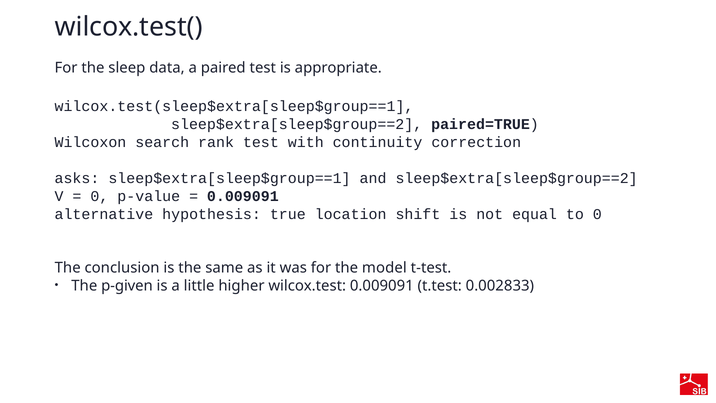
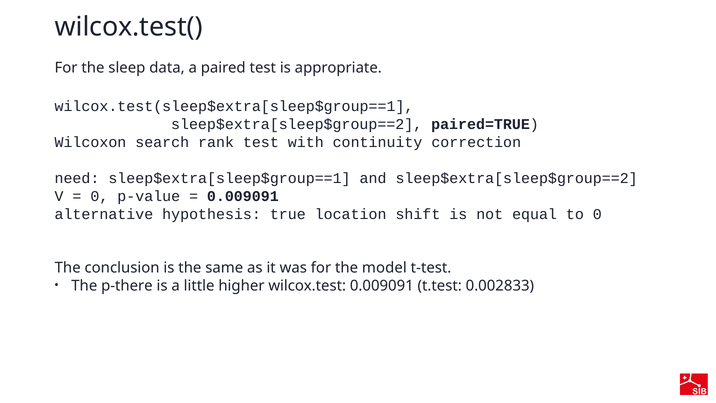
asks: asks -> need (77, 178)
p-given: p-given -> p-there (127, 286)
